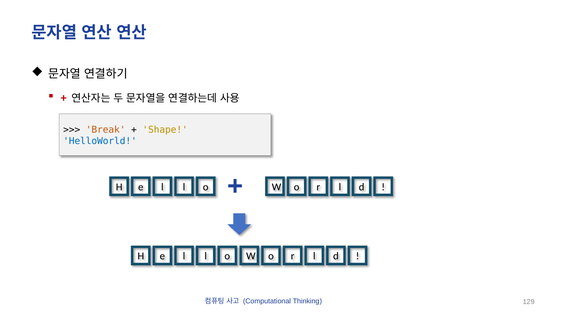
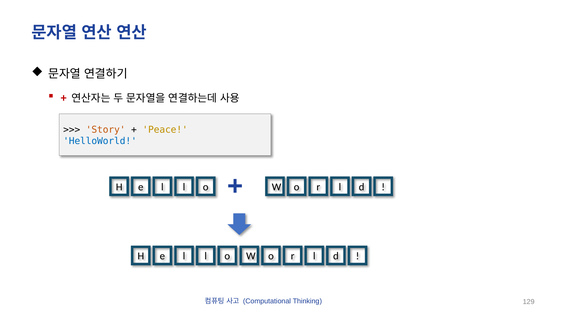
Break: Break -> Story (106, 130)
Shape: Shape -> Peace (165, 130)
